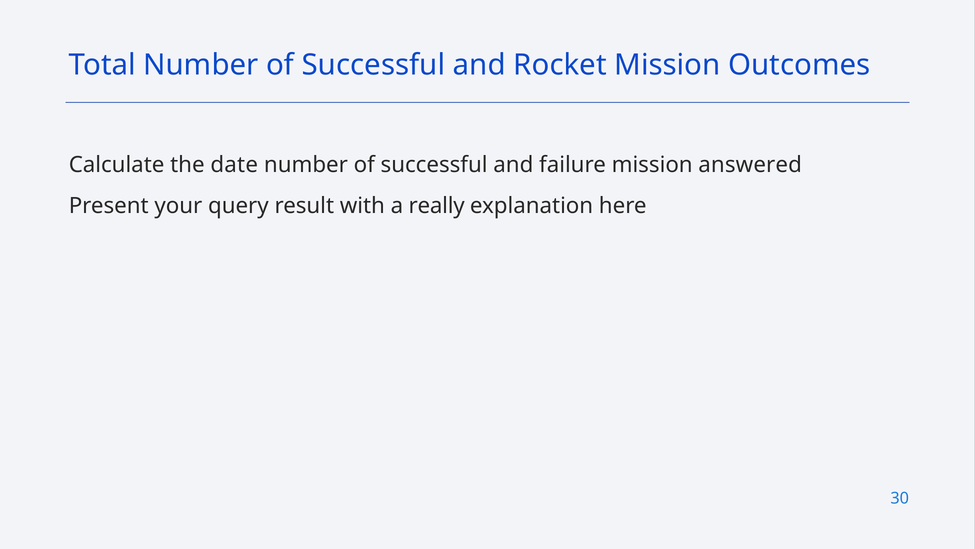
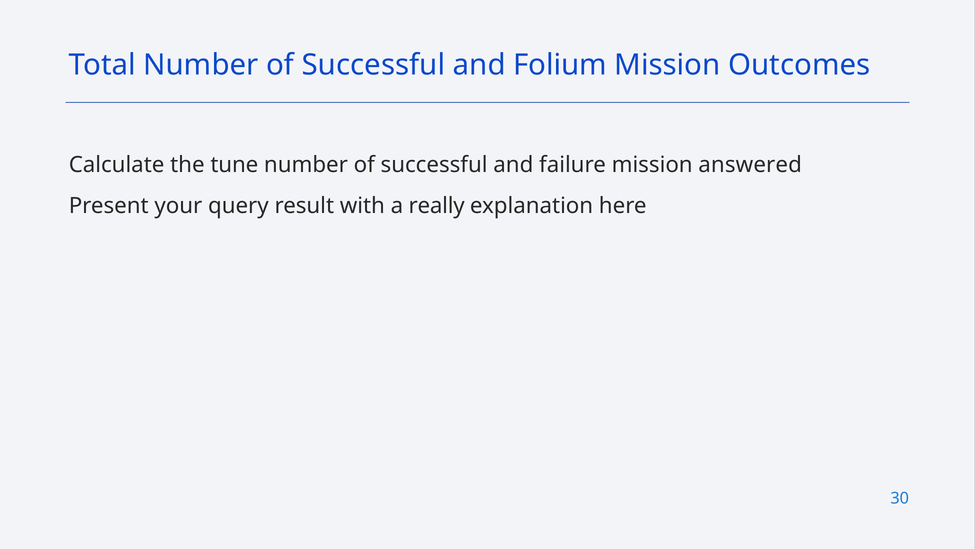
Rocket: Rocket -> Folium (560, 65)
date: date -> tune (234, 165)
